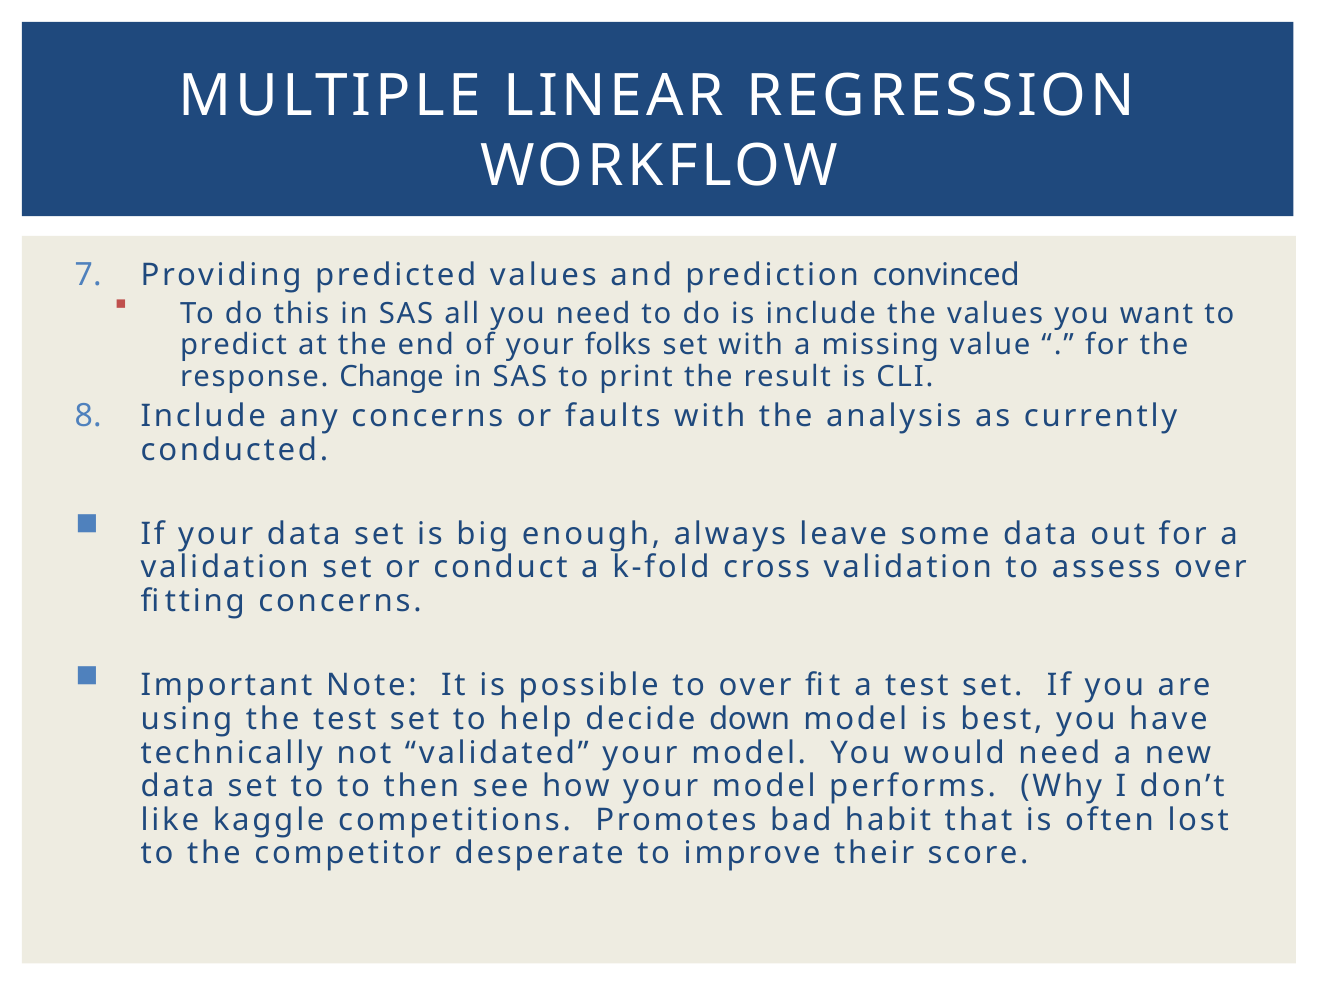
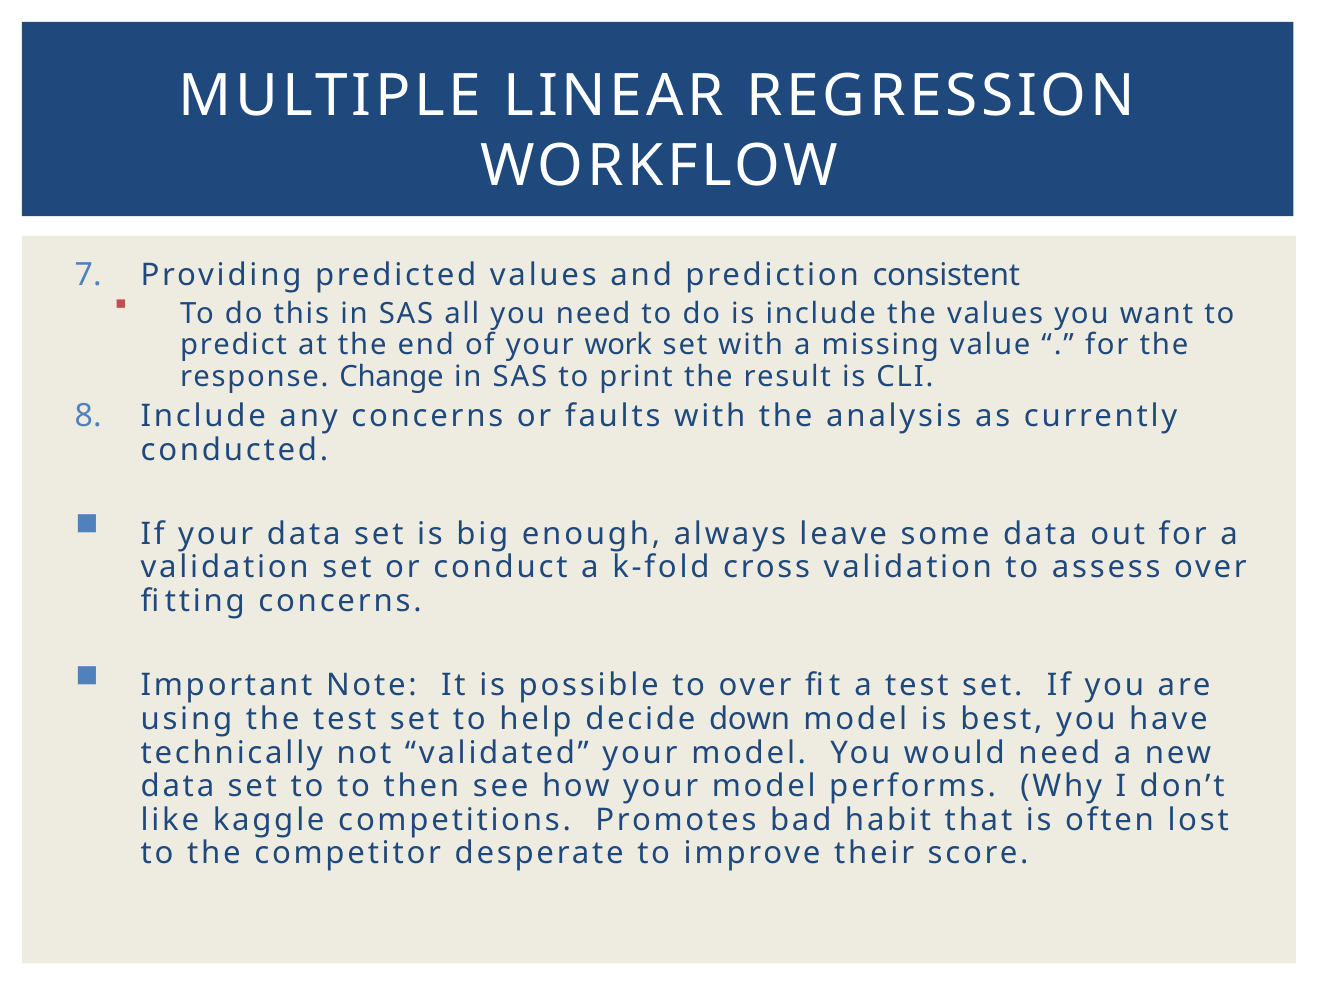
convinced: convinced -> consistent (946, 275)
folks: folks -> work (618, 345)
